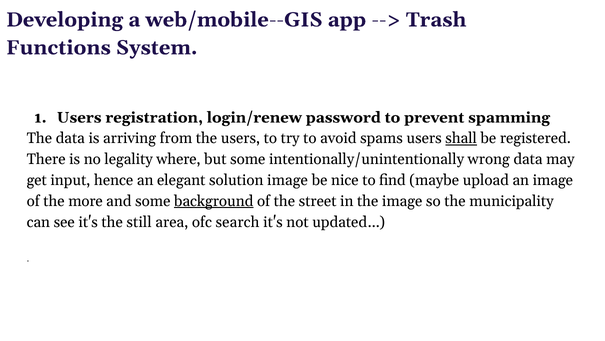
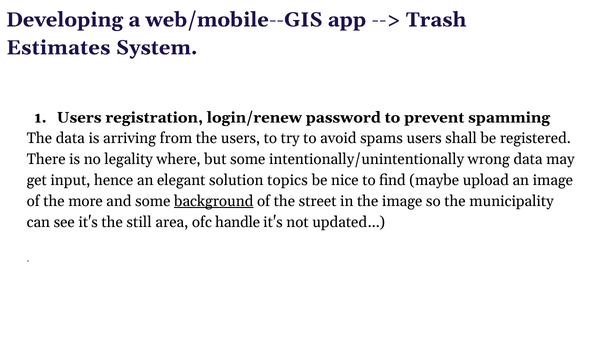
Functions: Functions -> Estimates (58, 48)
shall underline: present -> none (461, 138)
solution image: image -> topics (288, 180)
search: search -> handle (238, 222)
